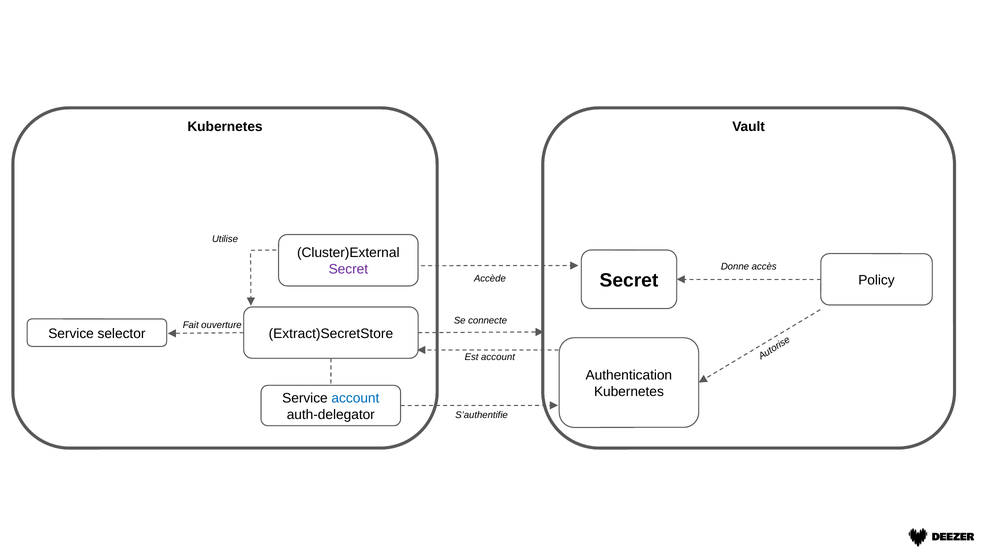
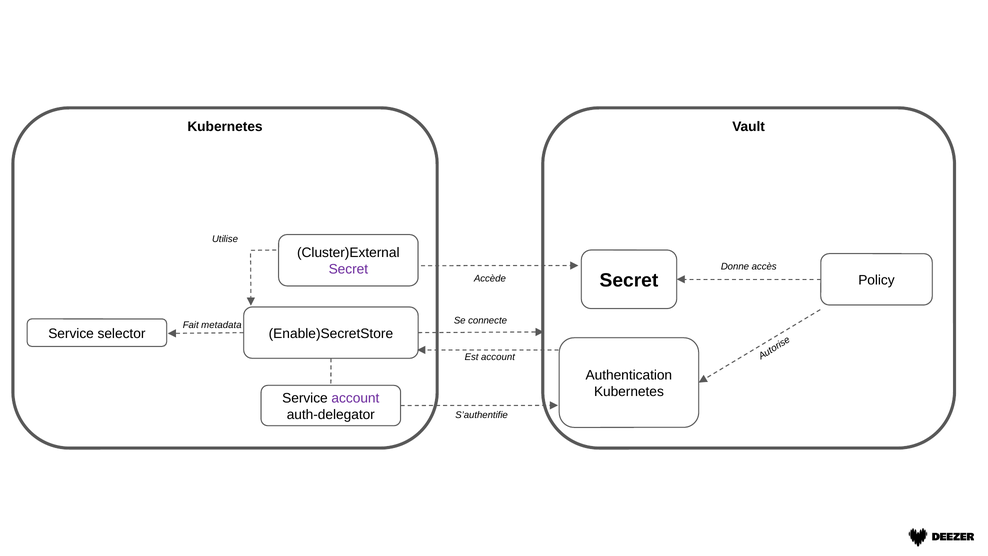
ouverture: ouverture -> metadata (221, 325)
Extract)SecretStore: Extract)SecretStore -> Enable)SecretStore (331, 333)
account colour: blue -> purple (355, 398)
